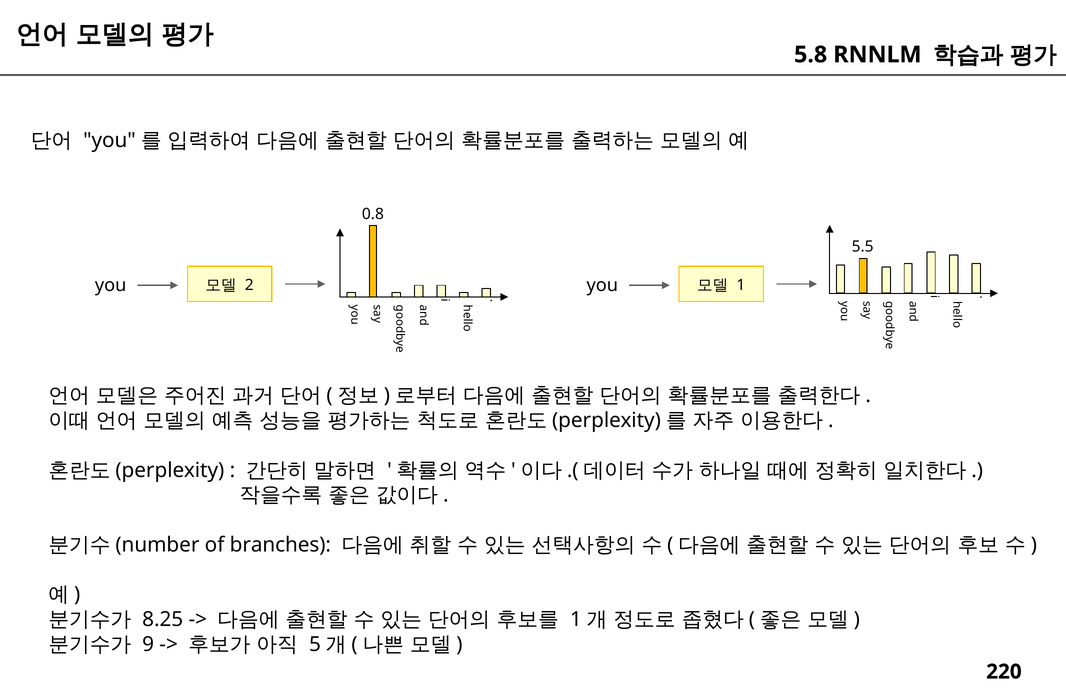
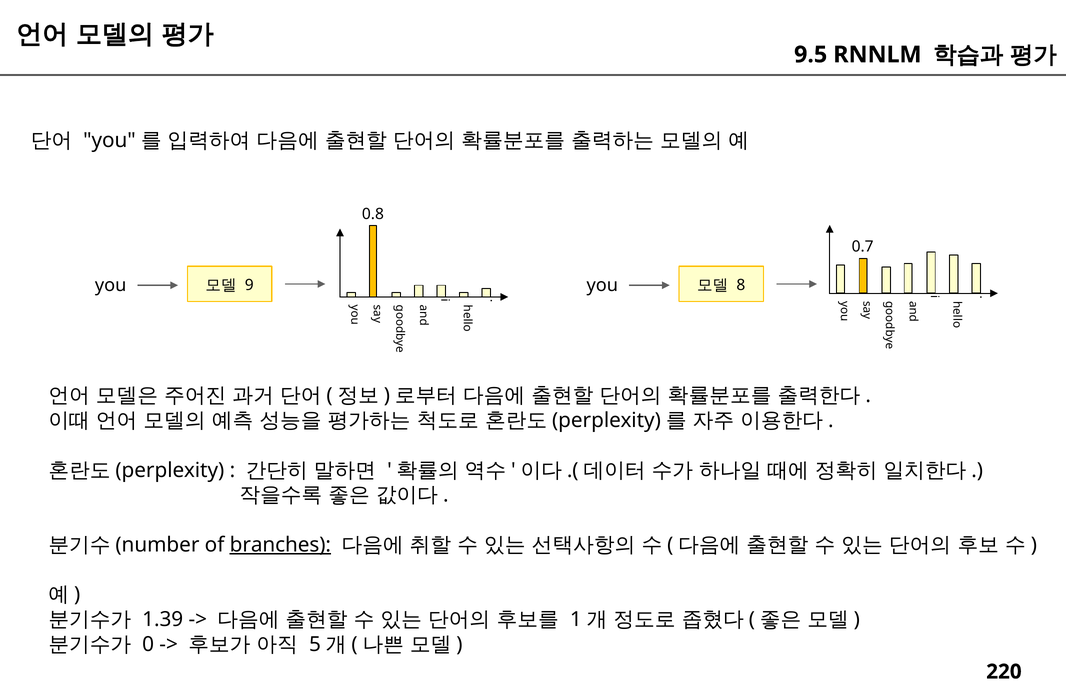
5.8: 5.8 -> 9.5 (811, 55)
5.5: 5.5 -> 0.7 (863, 247)
2: 2 -> 9 (249, 285)
1: 1 -> 8 (741, 285)
branches underline: none -> present (280, 545)
8.25: 8.25 -> 1.39 (163, 620)
9: 9 -> 0 (148, 645)
